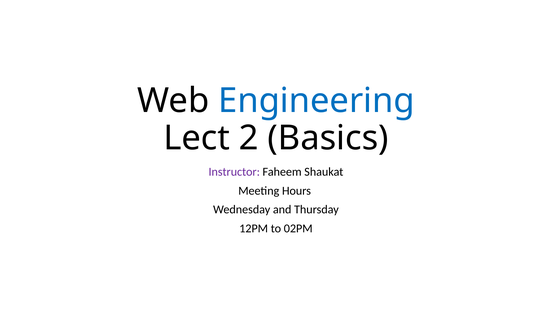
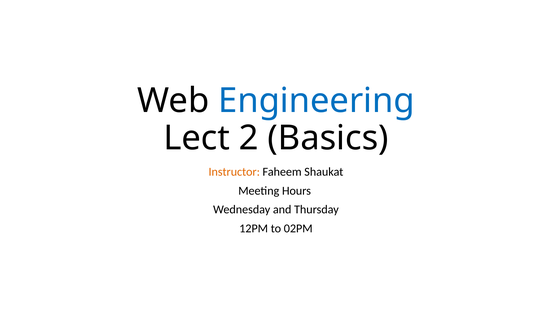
Instructor colour: purple -> orange (234, 172)
